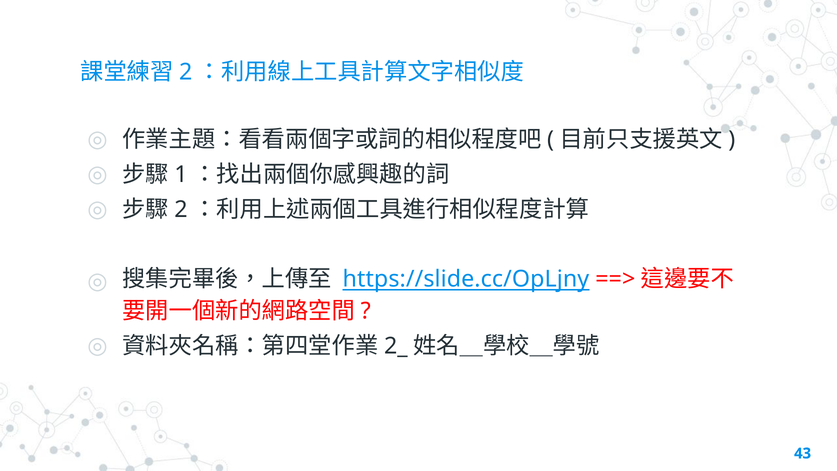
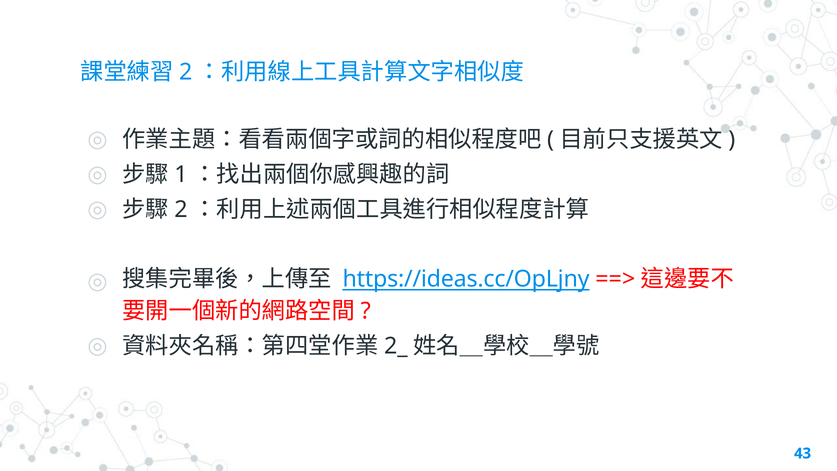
https://slide.cc/OpLjny: https://slide.cc/OpLjny -> https://ideas.cc/OpLjny (466, 279)
